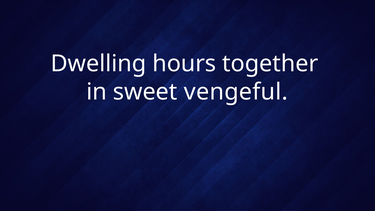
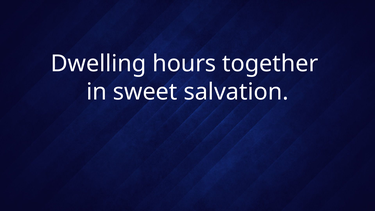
vengeful: vengeful -> salvation (236, 92)
